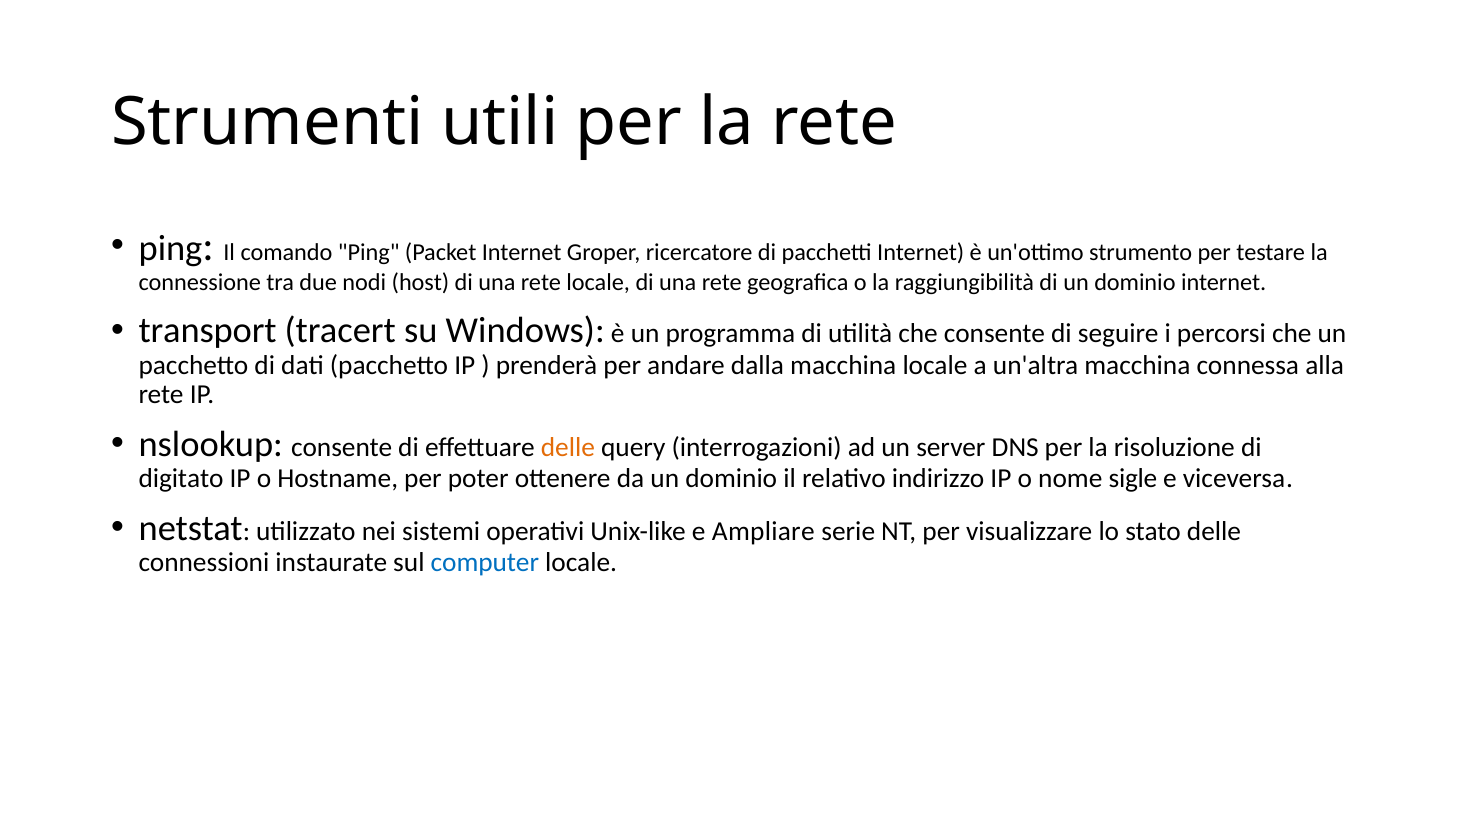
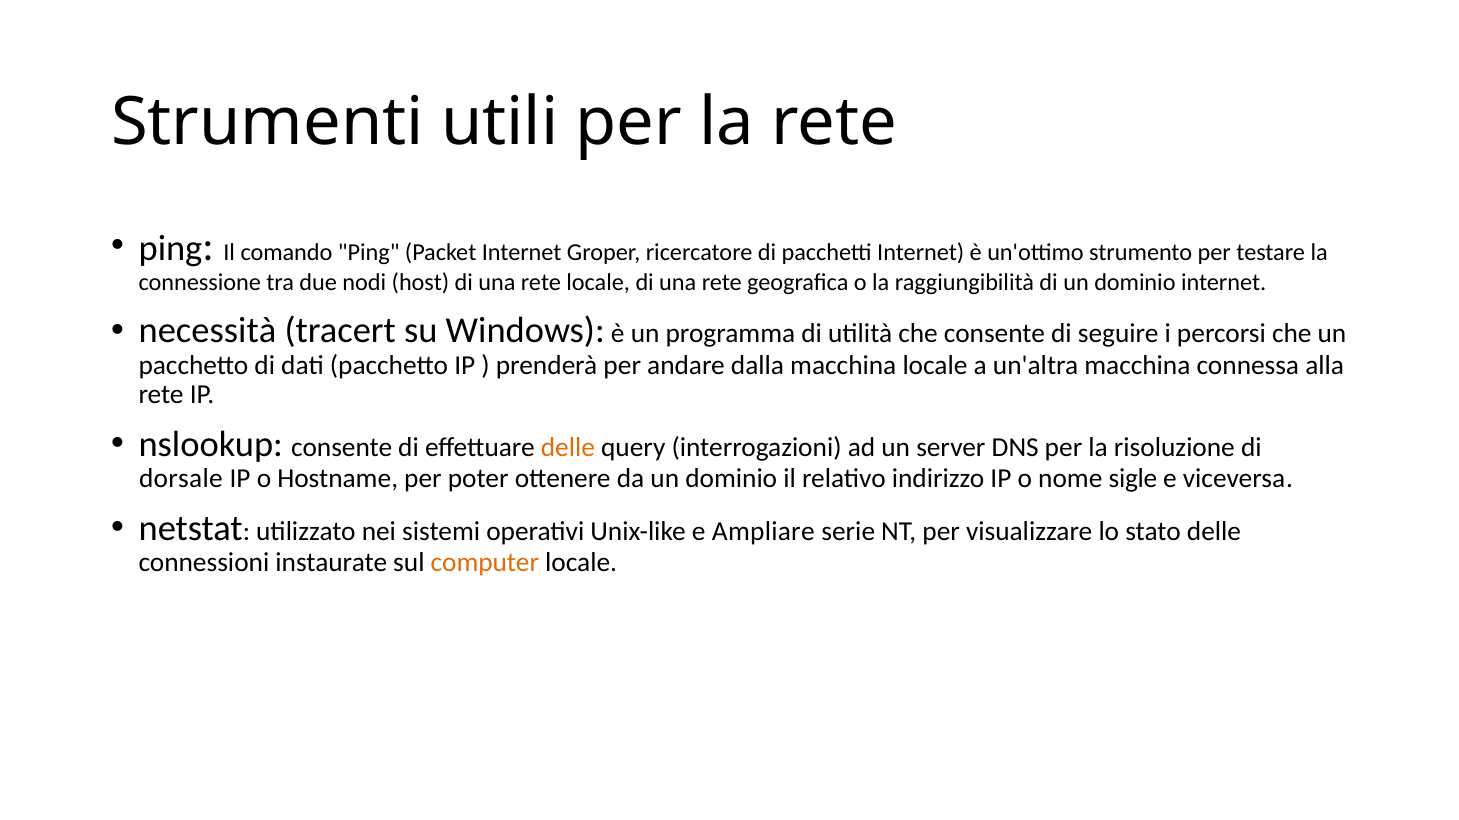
transport: transport -> necessità (207, 331)
digitato: digitato -> dorsale (181, 479)
computer colour: blue -> orange (485, 563)
